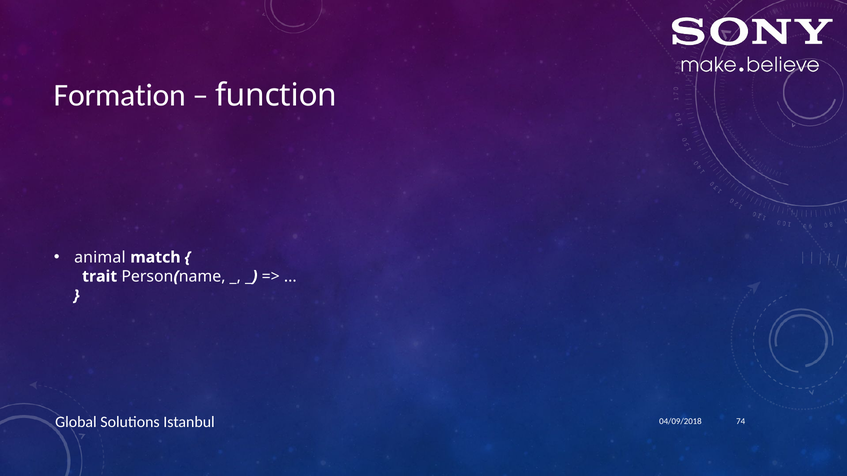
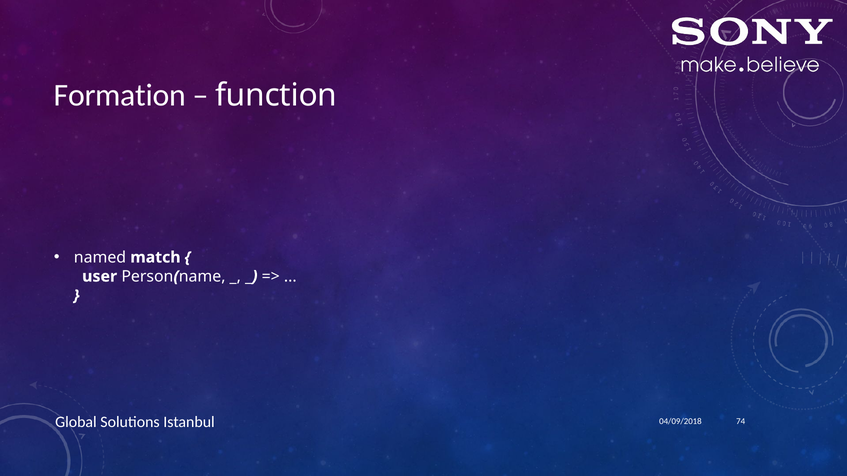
animal: animal -> named (100, 258)
trait: trait -> user (100, 277)
